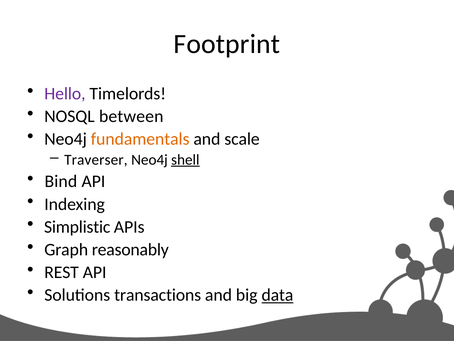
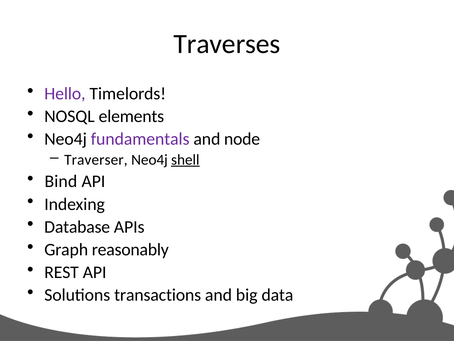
Footprint: Footprint -> Traverses (227, 44)
between: between -> elements (131, 116)
fundamentals colour: orange -> purple (140, 139)
scale: scale -> node (242, 139)
Simplistic: Simplistic -> Database (77, 227)
data underline: present -> none (277, 295)
